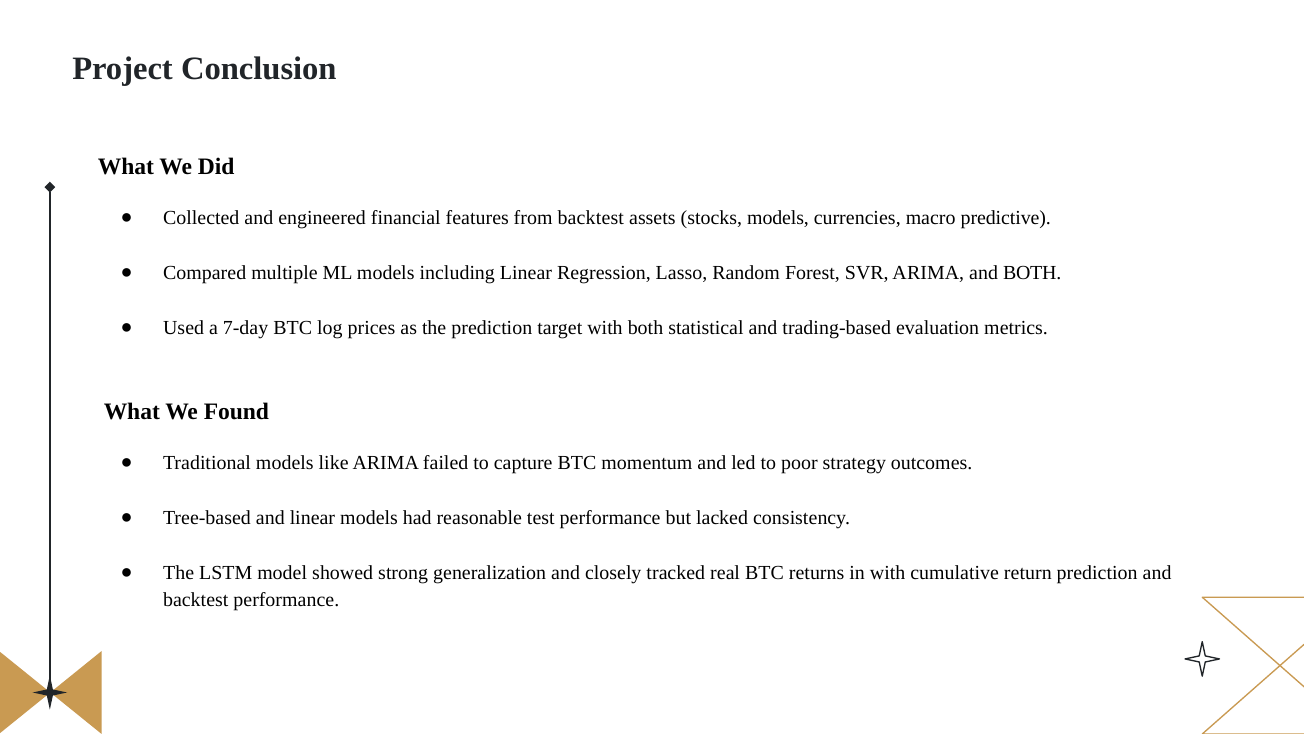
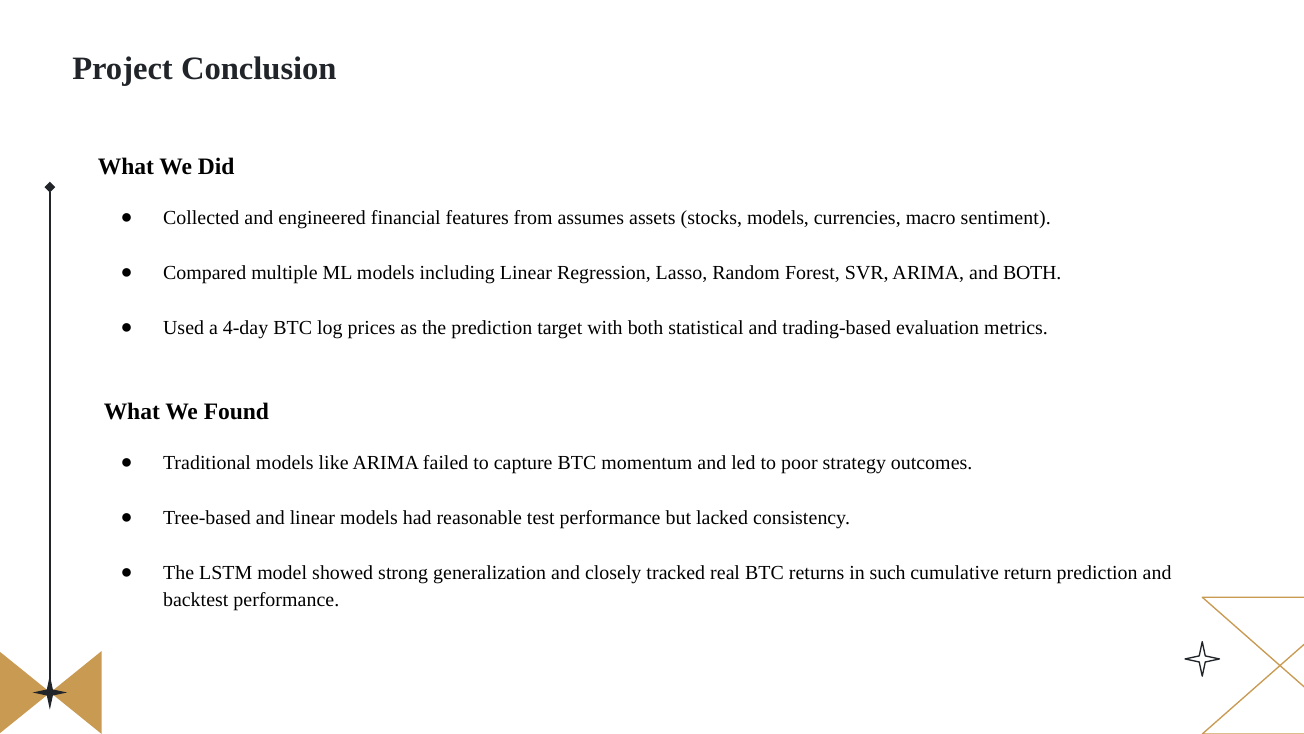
from backtest: backtest -> assumes (591, 218)
predictive: predictive -> sentiment (1006, 218)
7-day: 7-day -> 4-day (246, 328)
in with: with -> such (888, 572)
